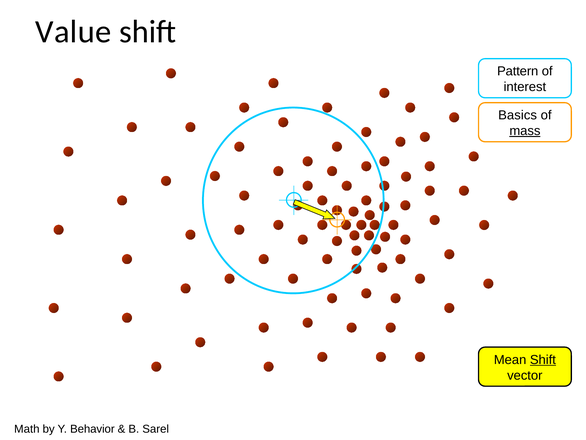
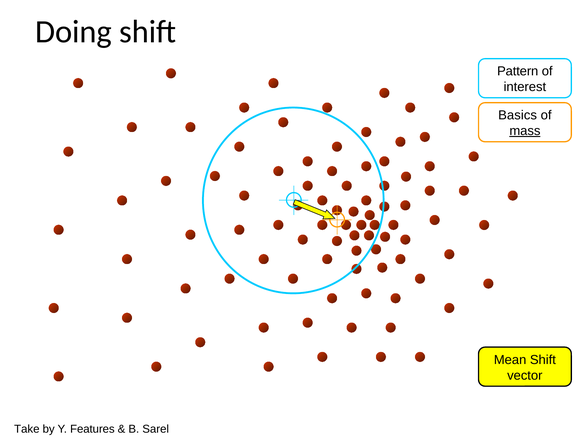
Value: Value -> Doing (73, 32)
Shift underline: present -> none (543, 359)
Math: Math -> Take (27, 429)
Behavior: Behavior -> Features (92, 429)
